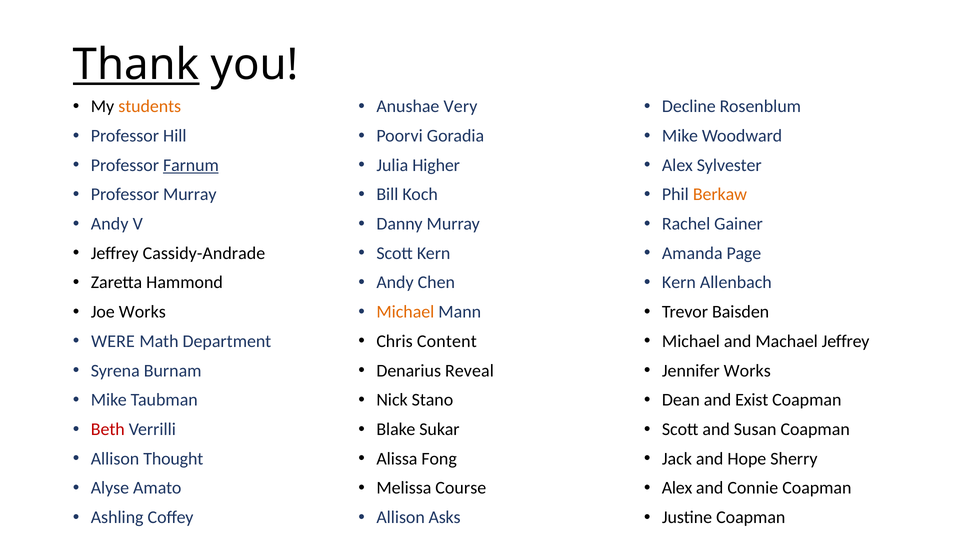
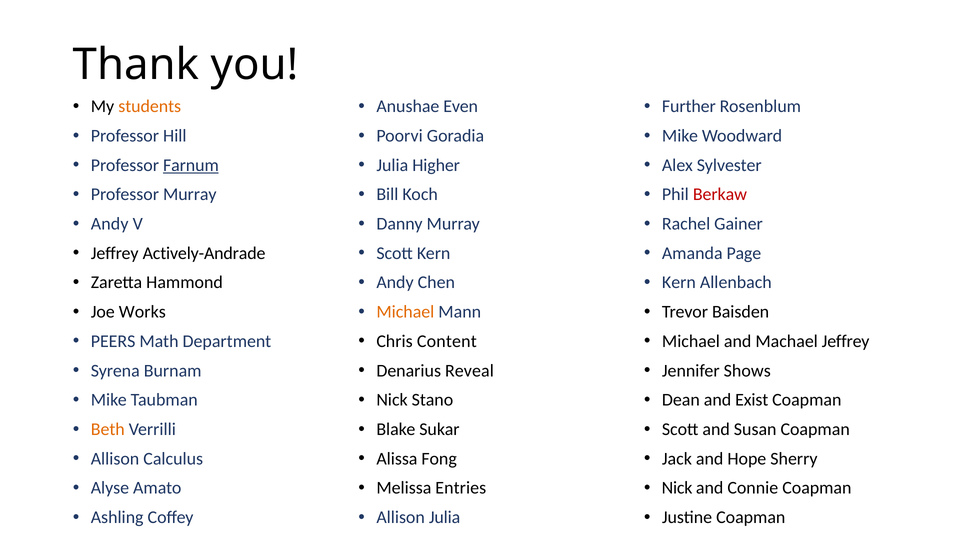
Thank underline: present -> none (136, 65)
Very: Very -> Even (461, 106)
Decline: Decline -> Further (689, 106)
Berkaw colour: orange -> red (720, 194)
Cassidy-Andrade: Cassidy-Andrade -> Actively-Andrade (204, 253)
WERE: WERE -> PEERS (113, 341)
Jennifer Works: Works -> Shows (747, 370)
Beth colour: red -> orange (108, 429)
Thought: Thought -> Calculus (173, 458)
Course: Course -> Entries (461, 488)
Alex: Alex -> Nick (677, 488)
Allison Asks: Asks -> Julia (445, 517)
